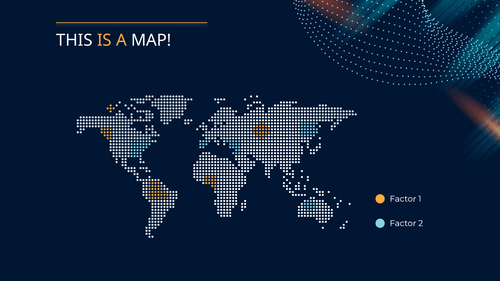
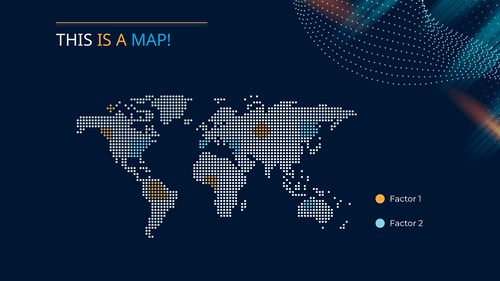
MAP colour: white -> light blue (151, 41)
